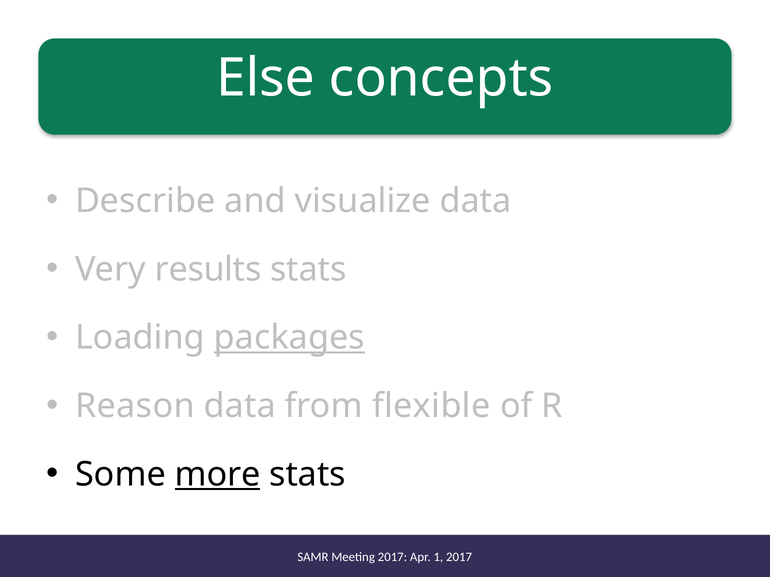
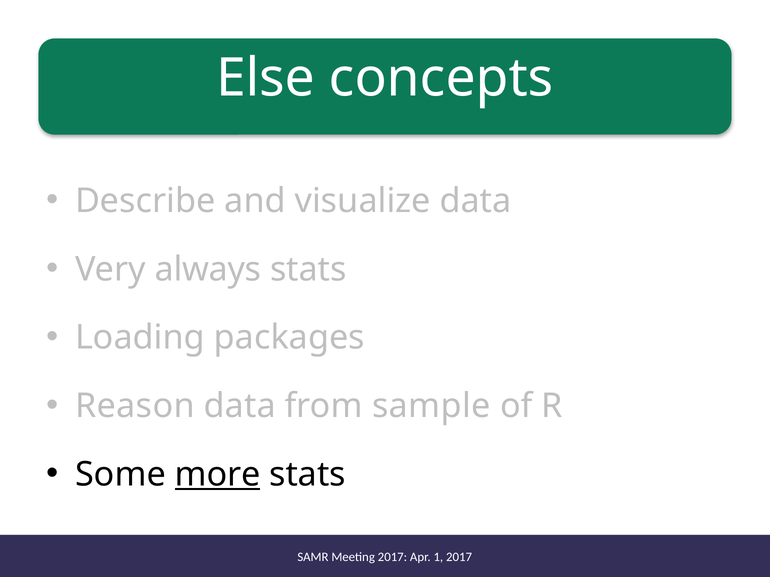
results: results -> always (208, 269)
packages underline: present -> none (289, 338)
flexible: flexible -> sample (431, 406)
